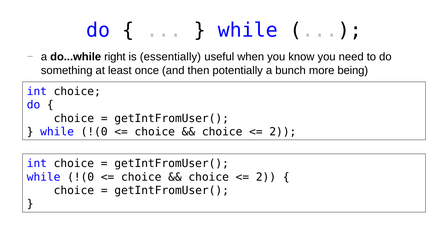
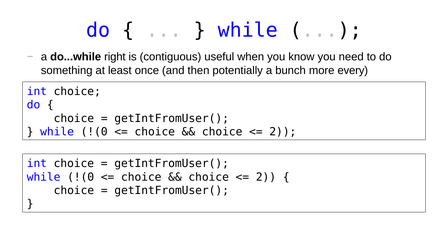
essentially: essentially -> contiguous (170, 57)
being: being -> every (353, 70)
